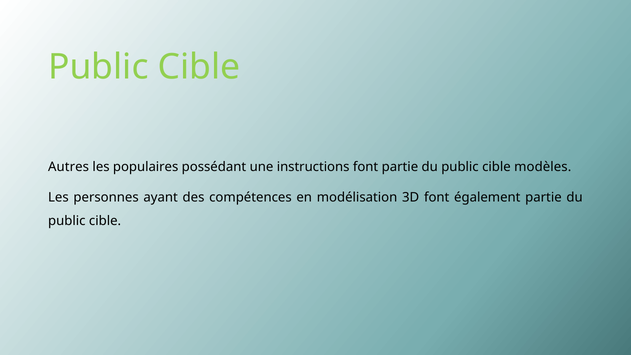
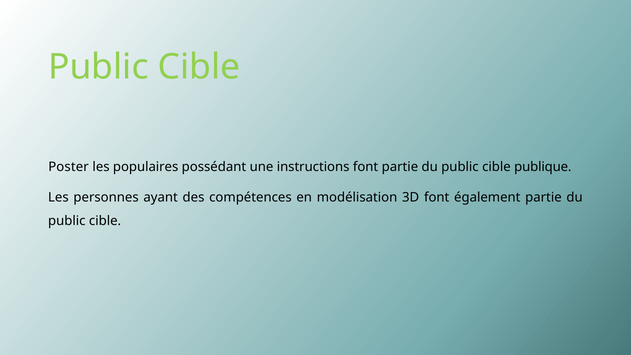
Autres: Autres -> Poster (69, 167)
modèles: modèles -> publique (543, 167)
